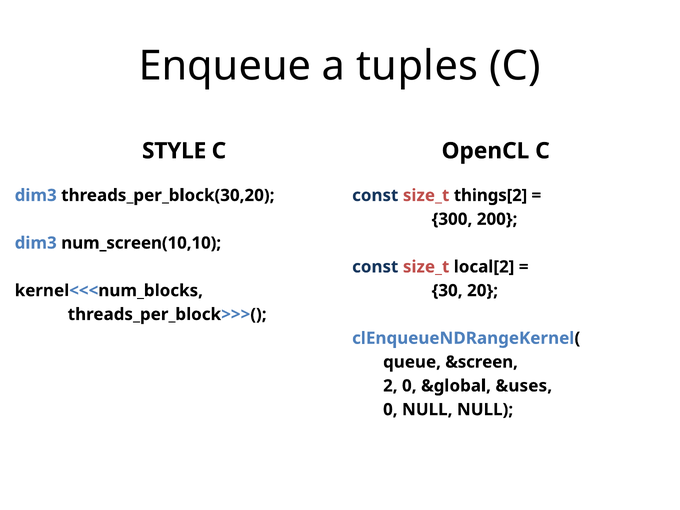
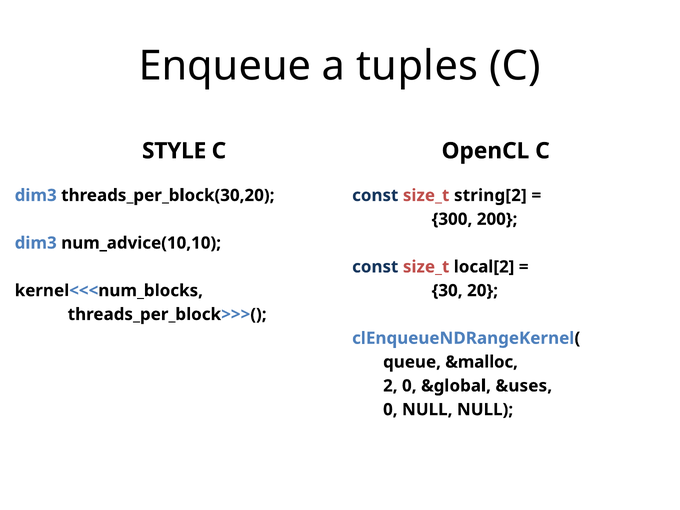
things[2: things[2 -> string[2 (490, 195)
num_screen(10,10: num_screen(10,10 -> num_advice(10,10 (141, 243)
&screen: &screen -> &malloc (482, 362)
